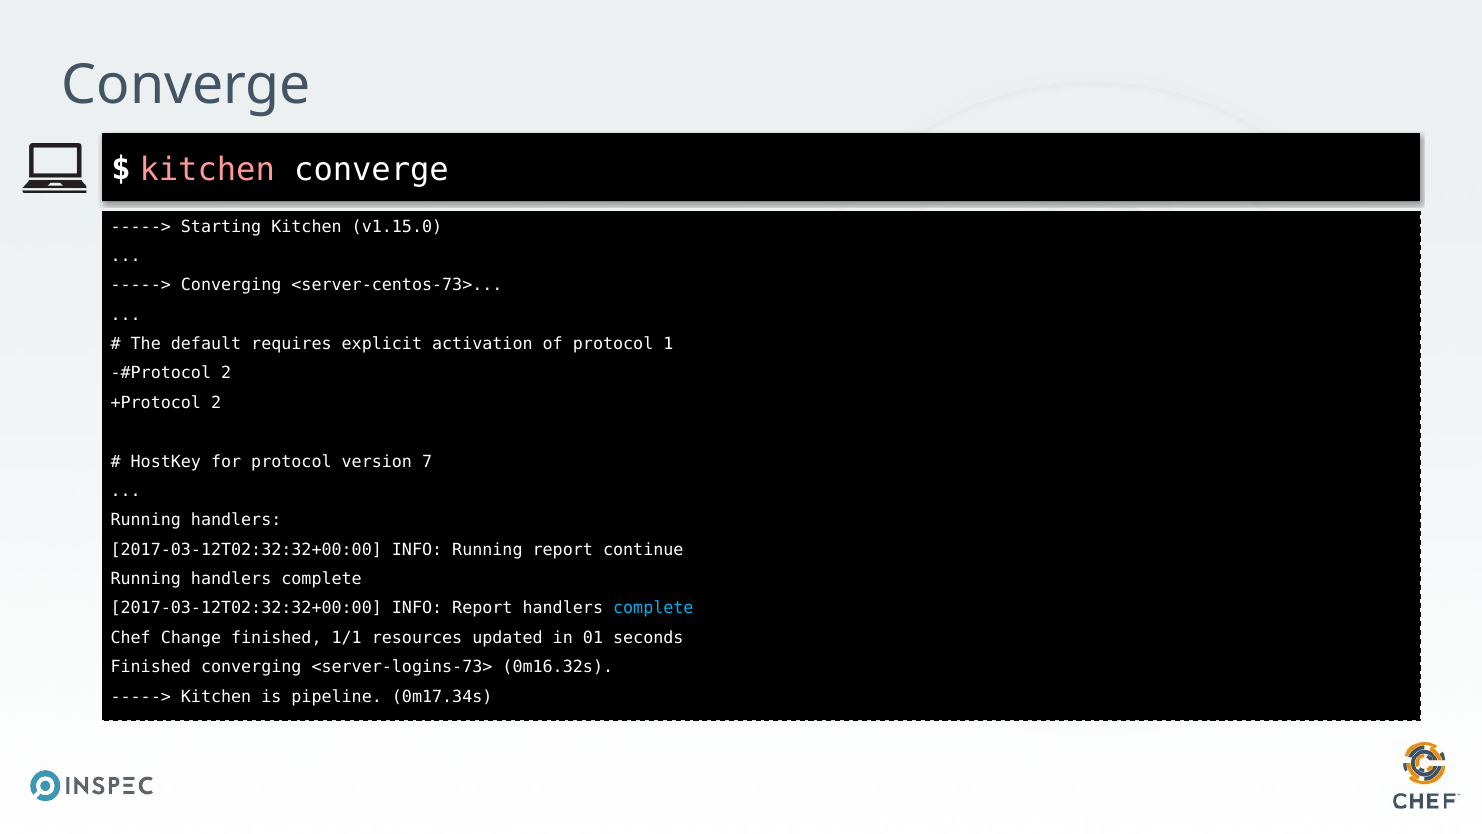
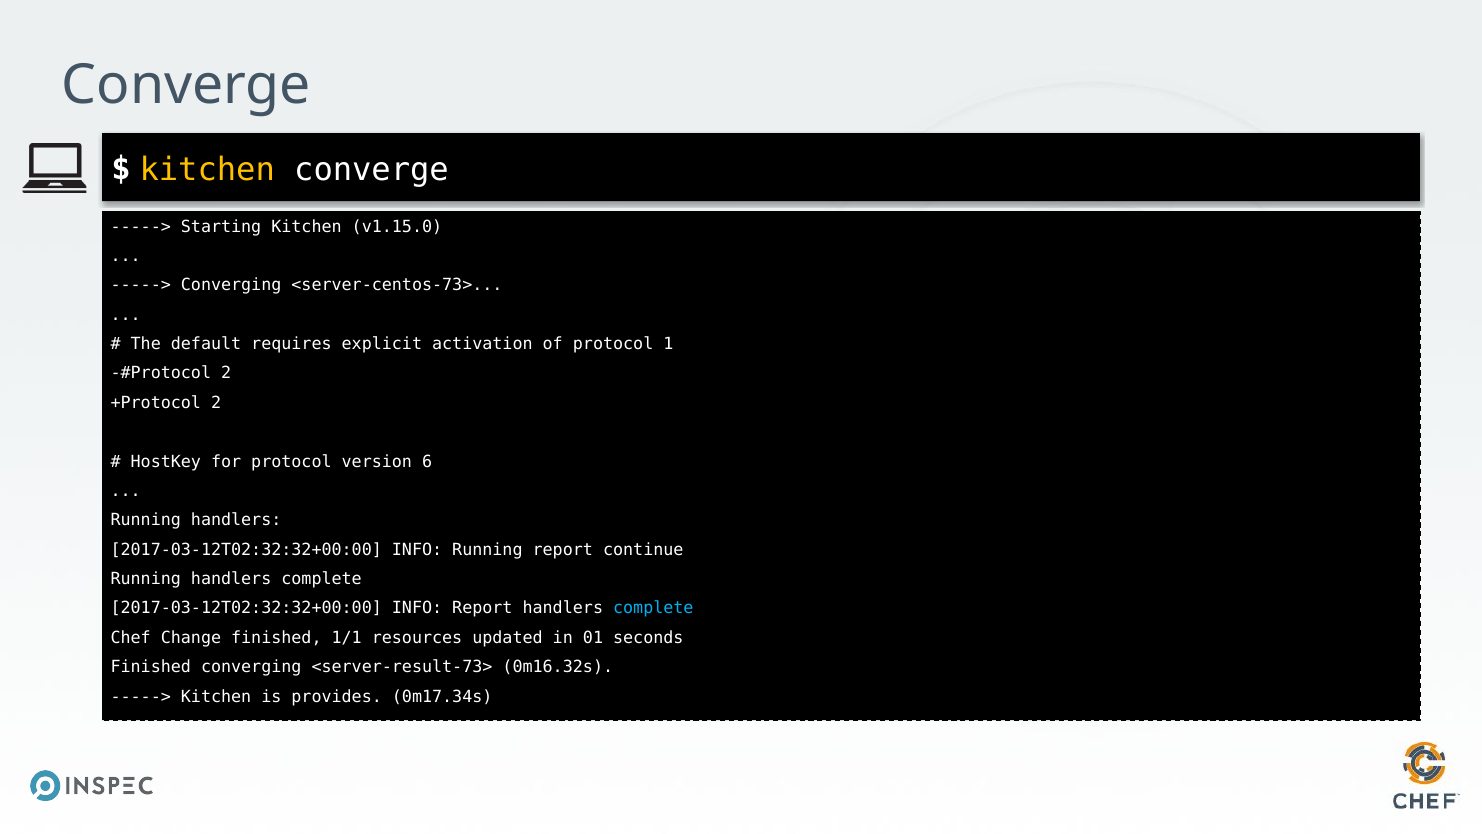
kitchen colour: pink -> yellow (207, 170)
7: 7 -> 6 (427, 461)
<server-logins-73>: <server-logins-73> -> <server-result-73> (402, 667)
pipeline: pipeline -> provides (337, 696)
